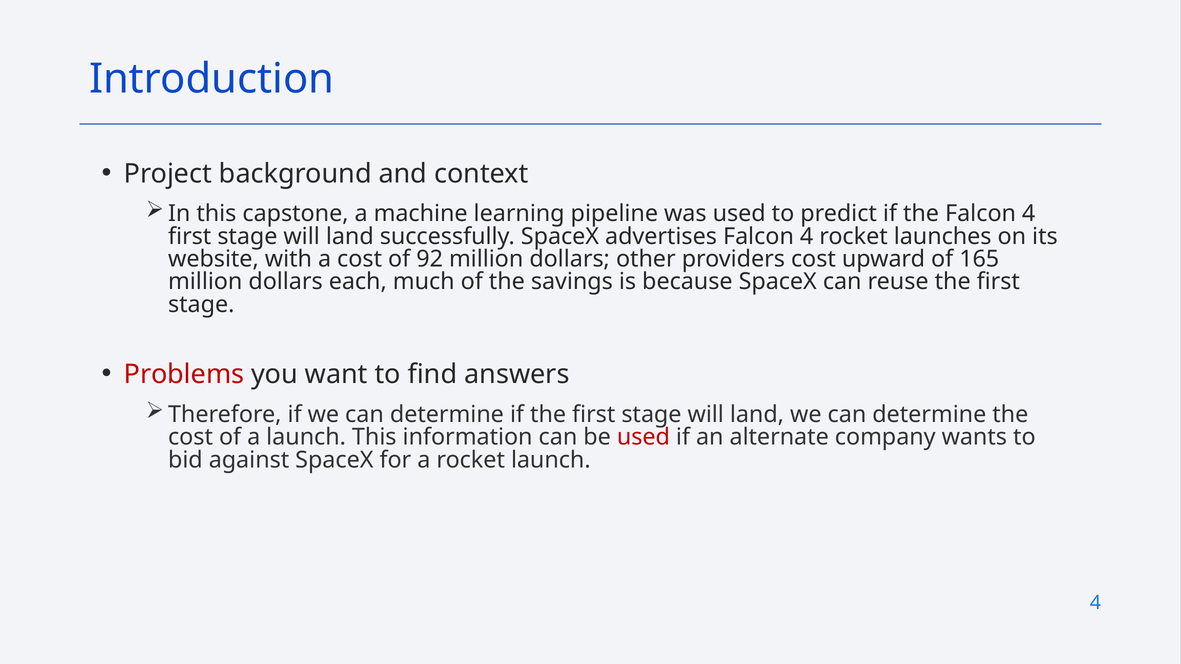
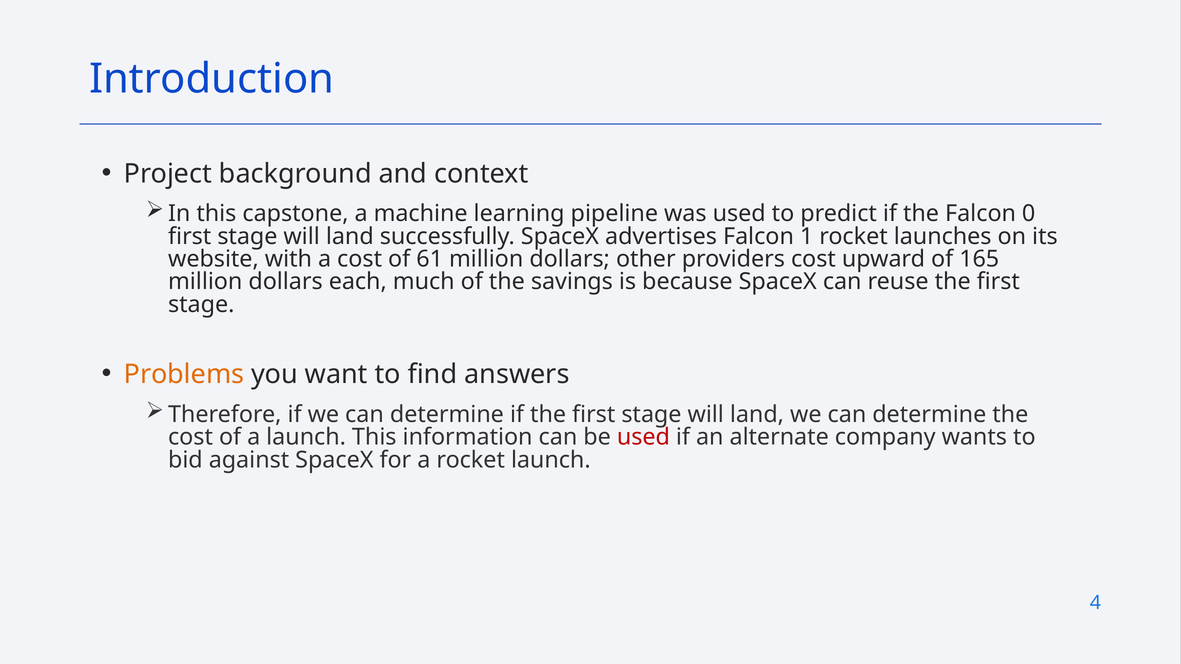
the Falcon 4: 4 -> 0 (1029, 214)
advertises Falcon 4: 4 -> 1 (807, 236)
92: 92 -> 61 (430, 259)
Problems colour: red -> orange (184, 375)
